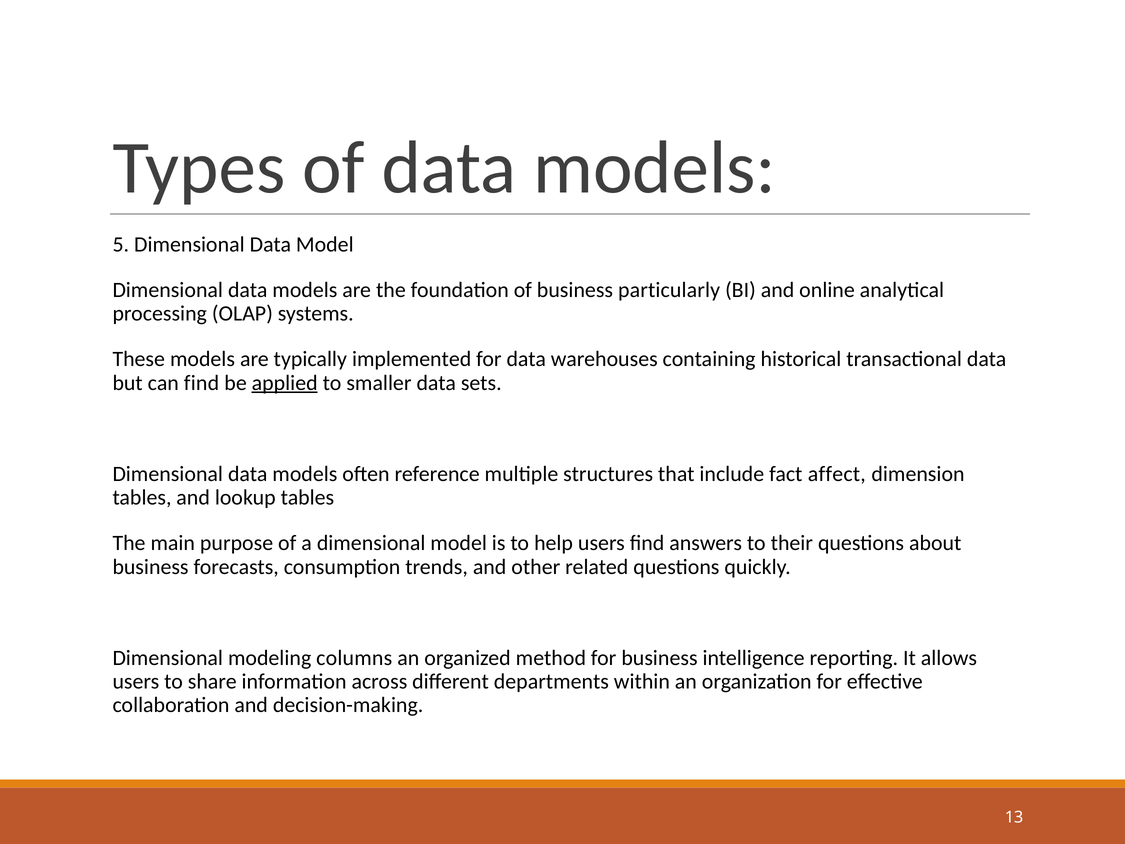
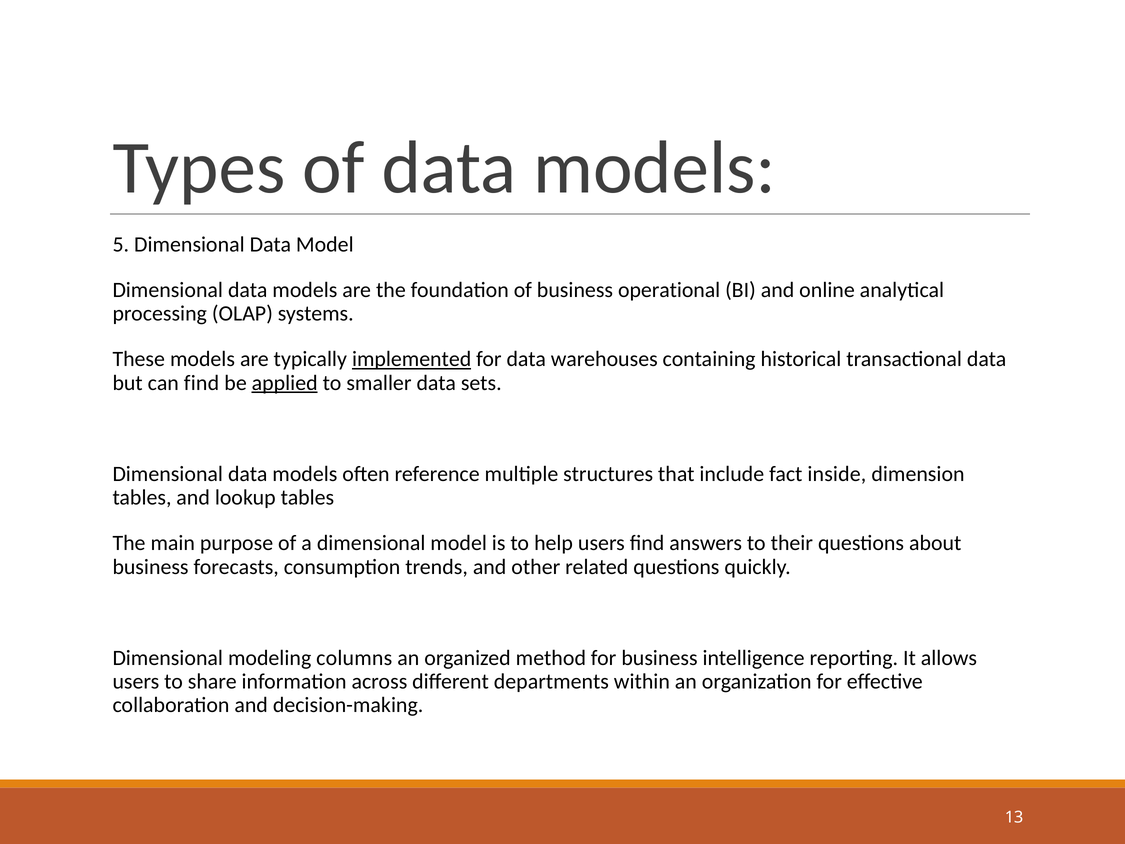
particularly: particularly -> operational (669, 290)
implemented underline: none -> present (412, 359)
affect: affect -> inside (837, 474)
